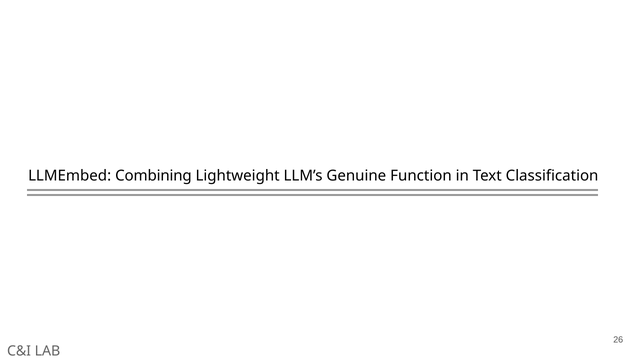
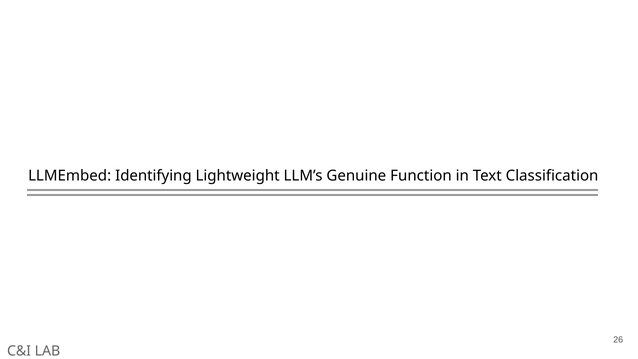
Combining: Combining -> Identifying (153, 176)
